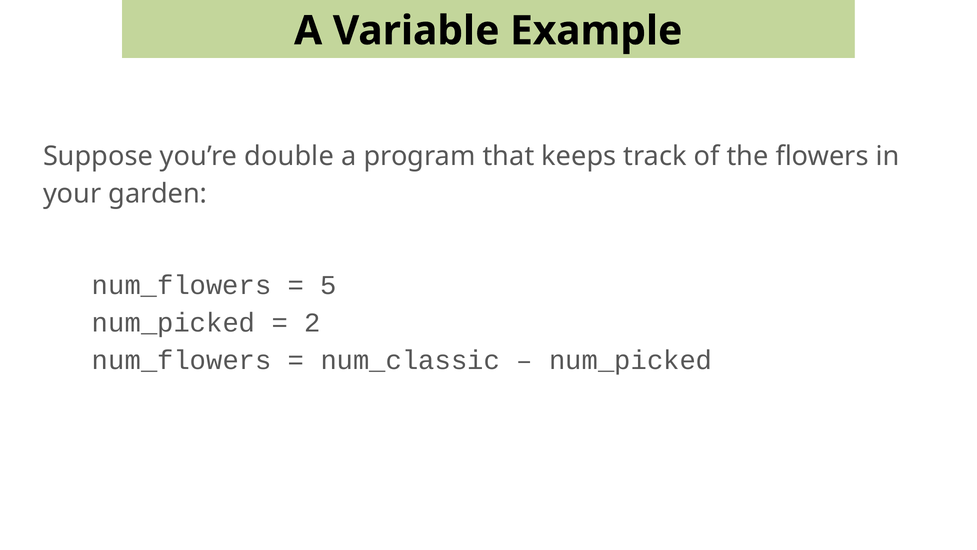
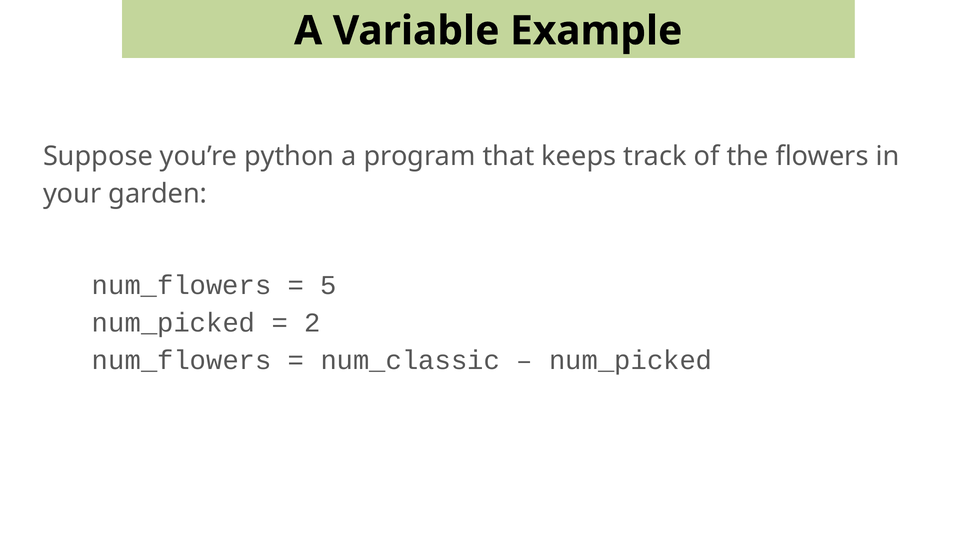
double: double -> python (289, 156)
